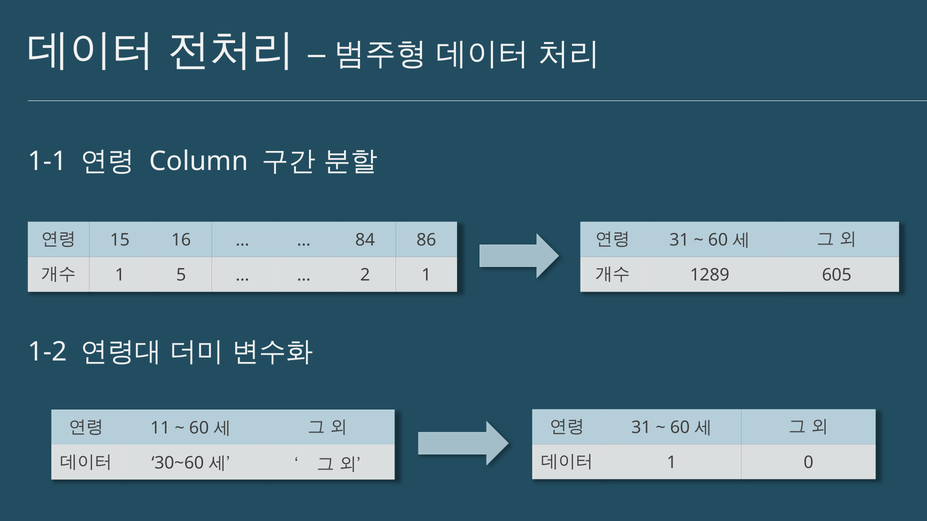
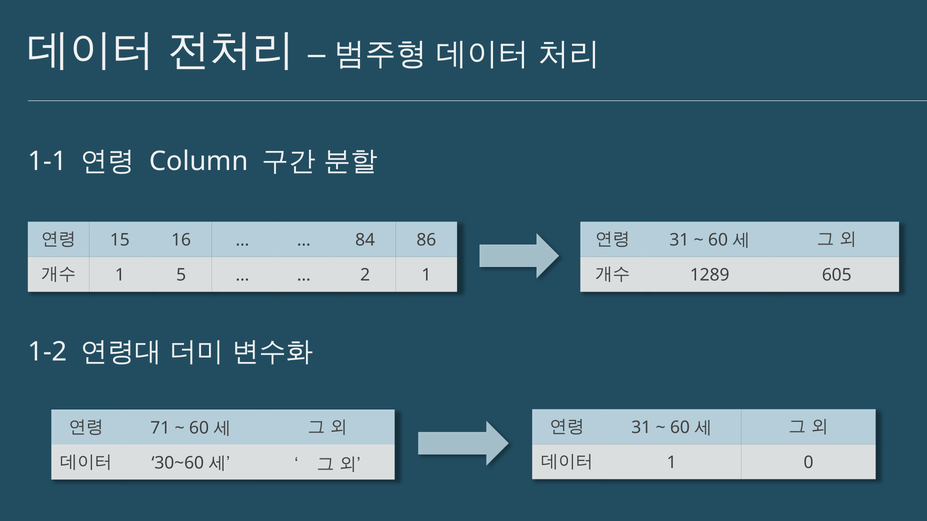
11: 11 -> 71 (160, 428)
